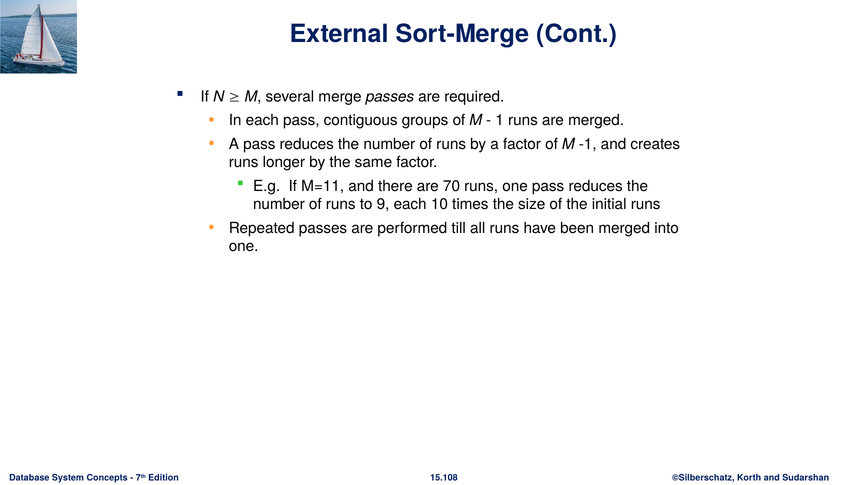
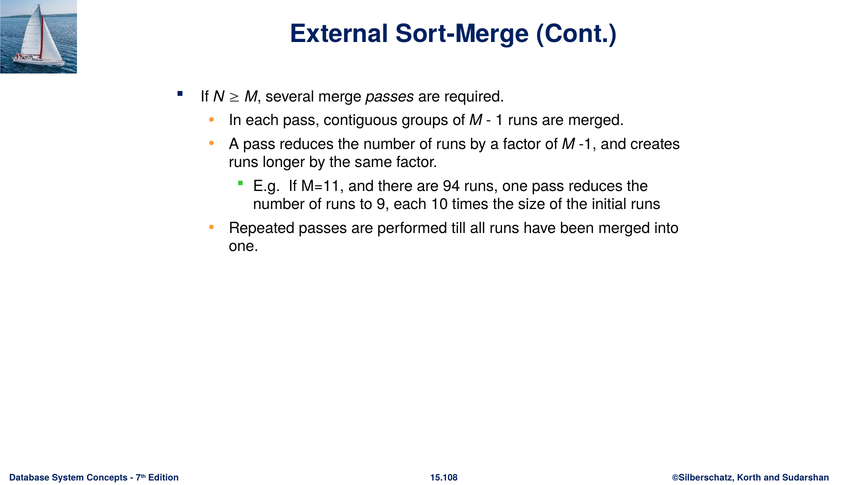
70: 70 -> 94 (452, 186)
